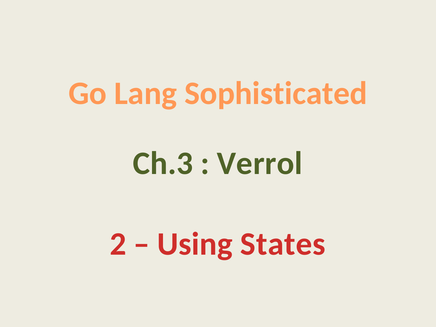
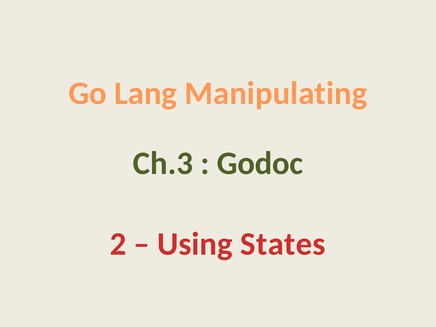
Sophisticated: Sophisticated -> Manipulating (276, 93)
Verrol: Verrol -> Godoc (260, 163)
